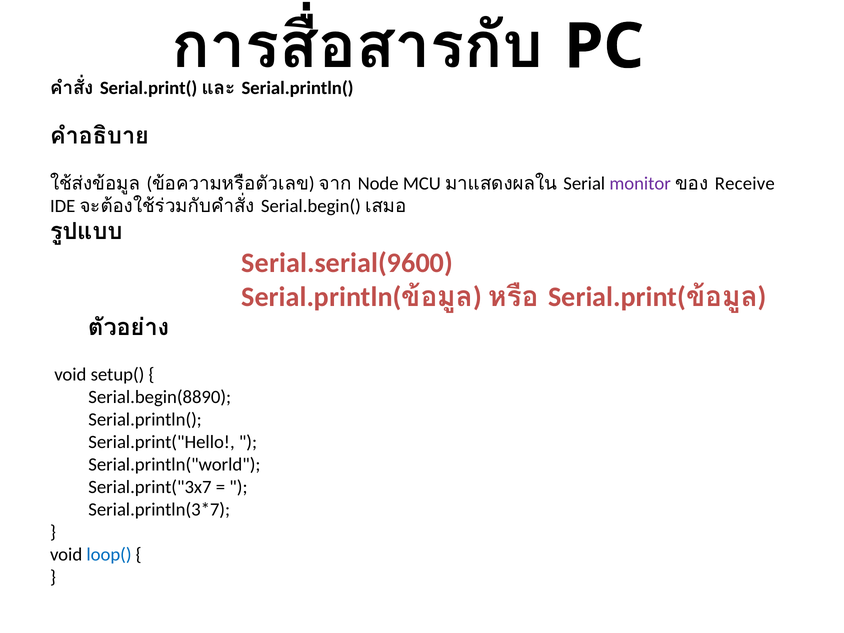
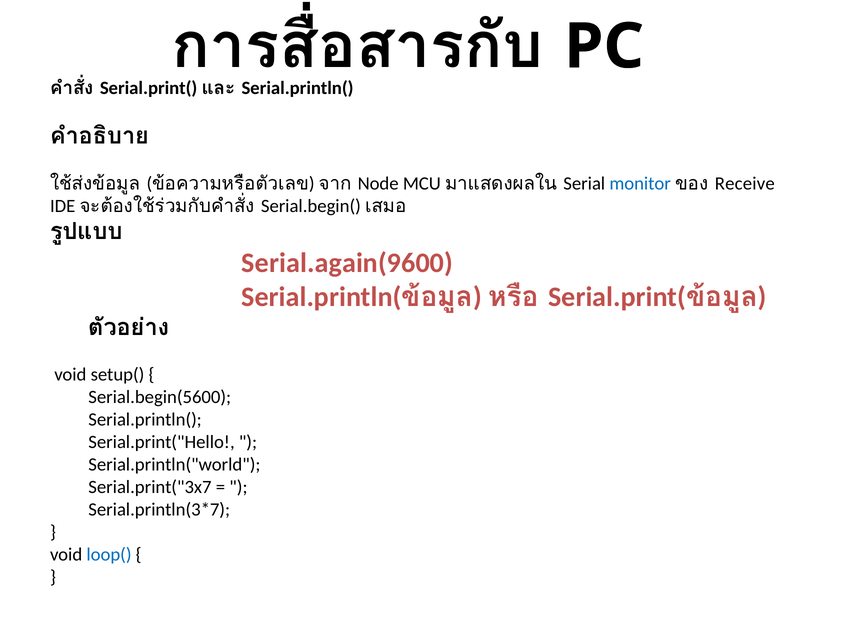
monitor colour: purple -> blue (640, 184)
Serial.serial(9600: Serial.serial(9600 -> Serial.again(9600 (347, 263)
Serial.begin(8890: Serial.begin(8890 -> Serial.begin(5600 (160, 397)
